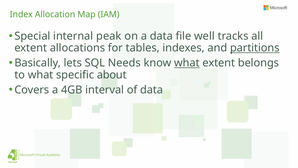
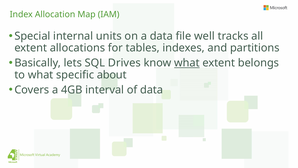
peak: peak -> units (109, 36)
partitions underline: present -> none (255, 48)
Needs: Needs -> Drives (124, 63)
